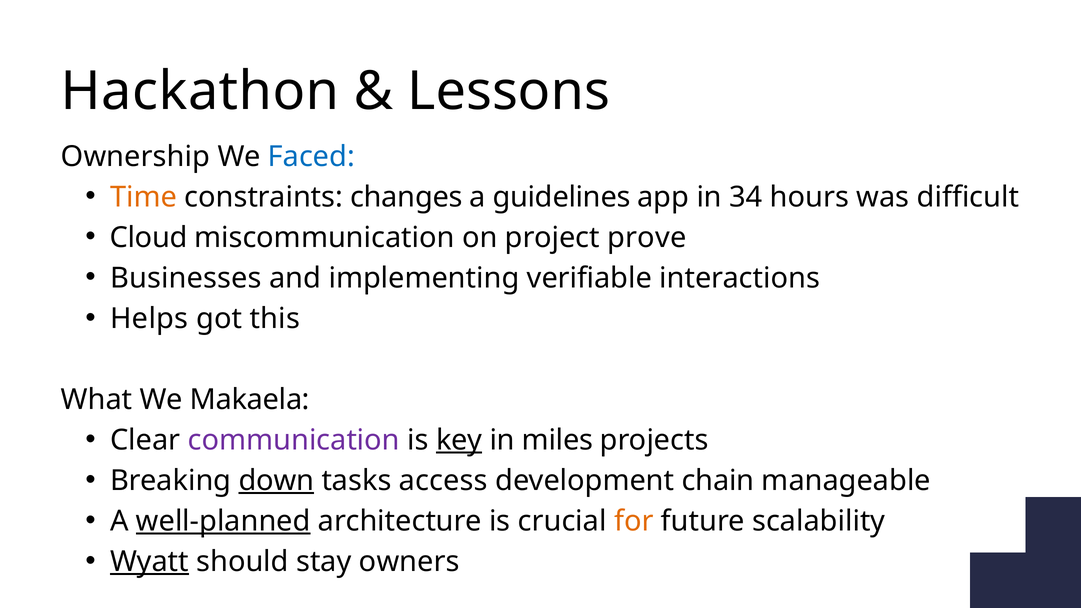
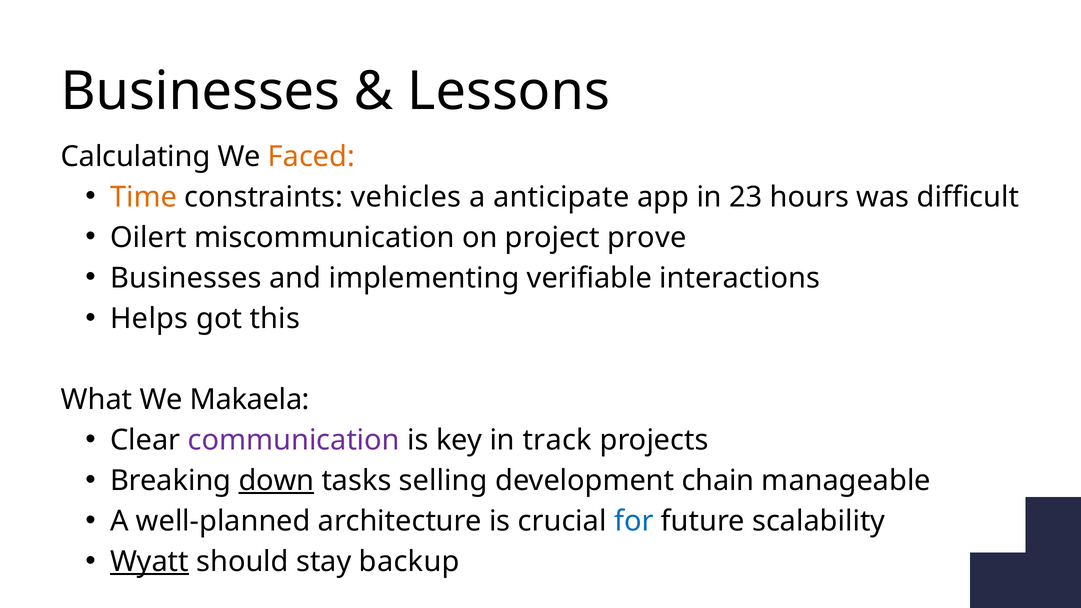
Hackathon: Hackathon -> Businesses (200, 91)
Ownership: Ownership -> Calculating (136, 156)
Faced colour: blue -> orange (311, 156)
changes: changes -> vehicles (406, 197)
guidelines: guidelines -> anticipate (561, 197)
34: 34 -> 23 (746, 197)
Cloud: Cloud -> Oilert (148, 237)
key underline: present -> none (459, 440)
miles: miles -> track (557, 440)
access: access -> selling (443, 481)
well-planned underline: present -> none (223, 521)
for colour: orange -> blue (634, 521)
owners: owners -> backup (409, 562)
